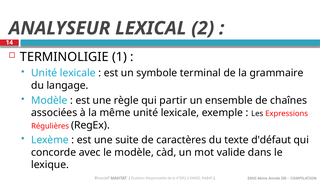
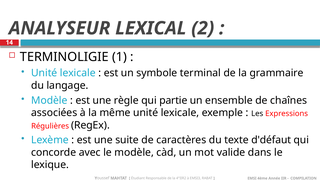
partir: partir -> partie (173, 100)
